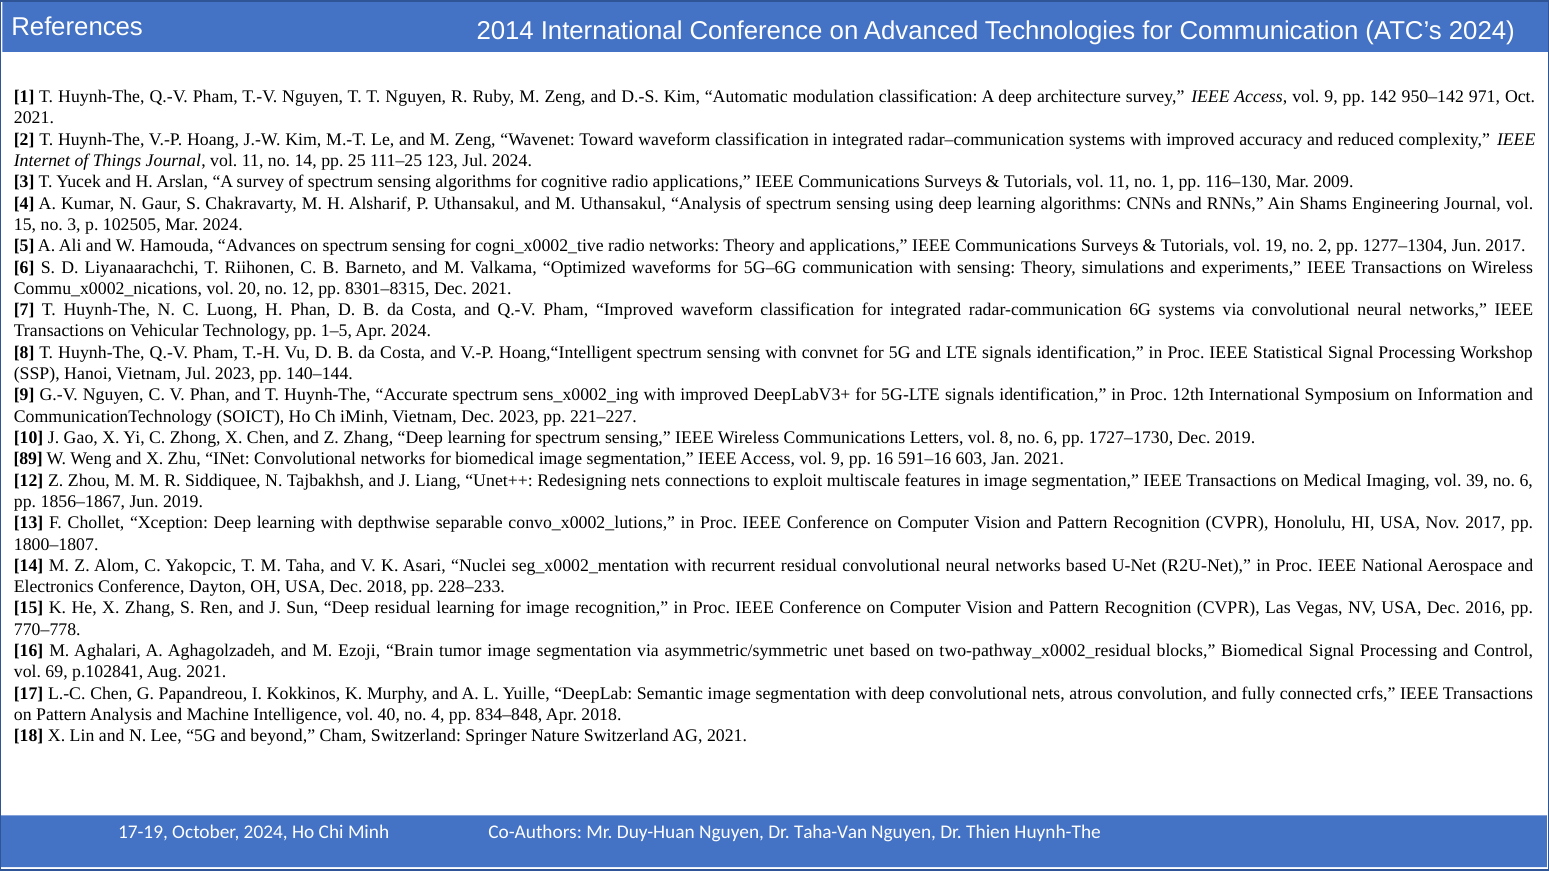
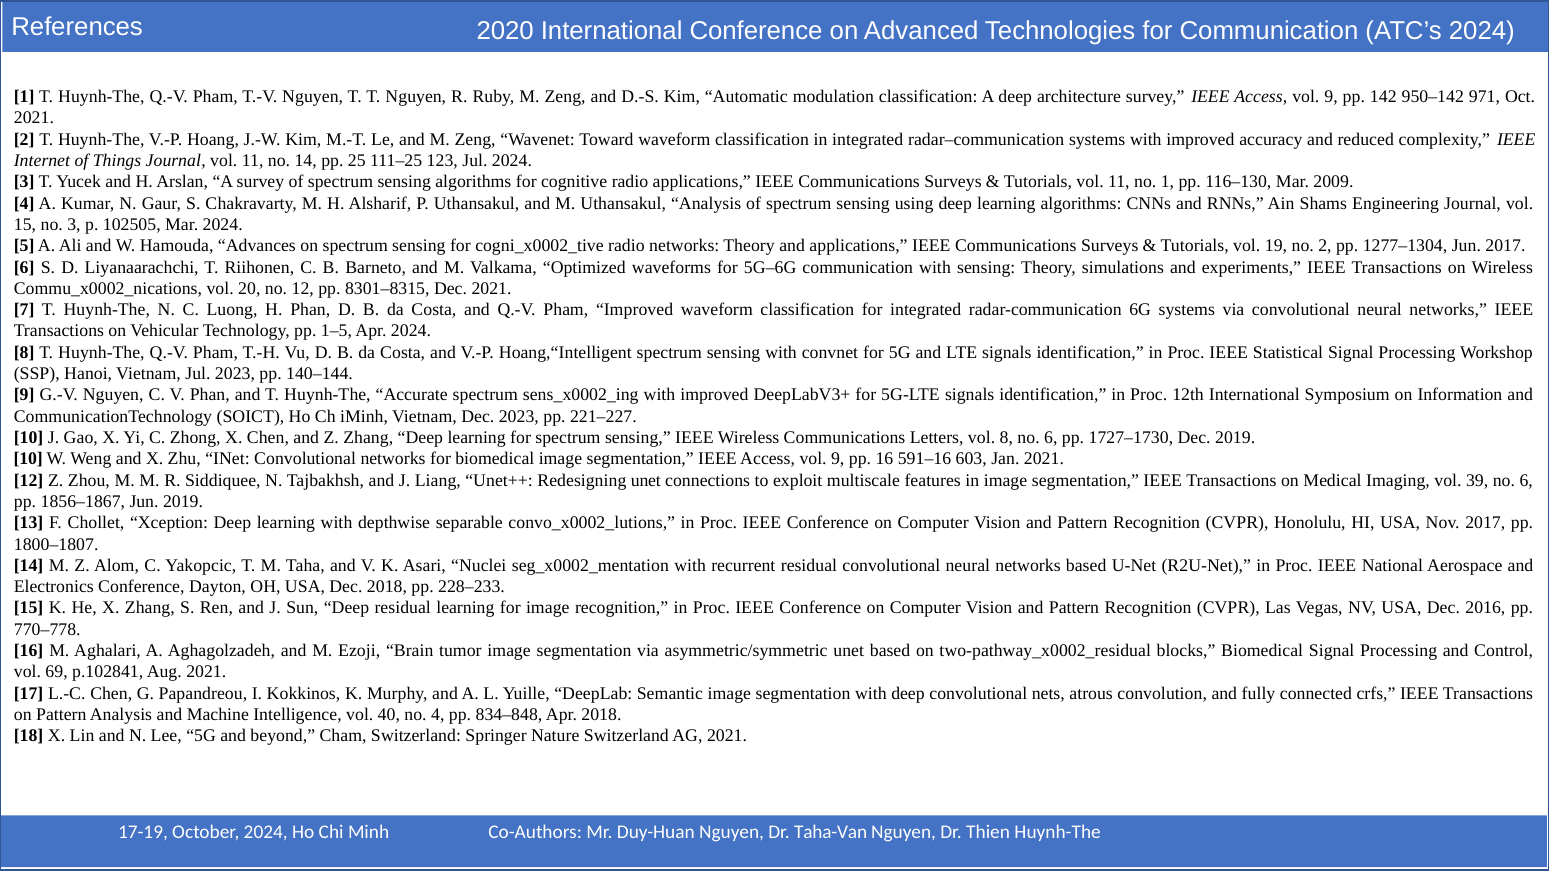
2014: 2014 -> 2020 (505, 31)
89: 89 -> 10 (28, 459)
Redesigning nets: nets -> unet (646, 480)
